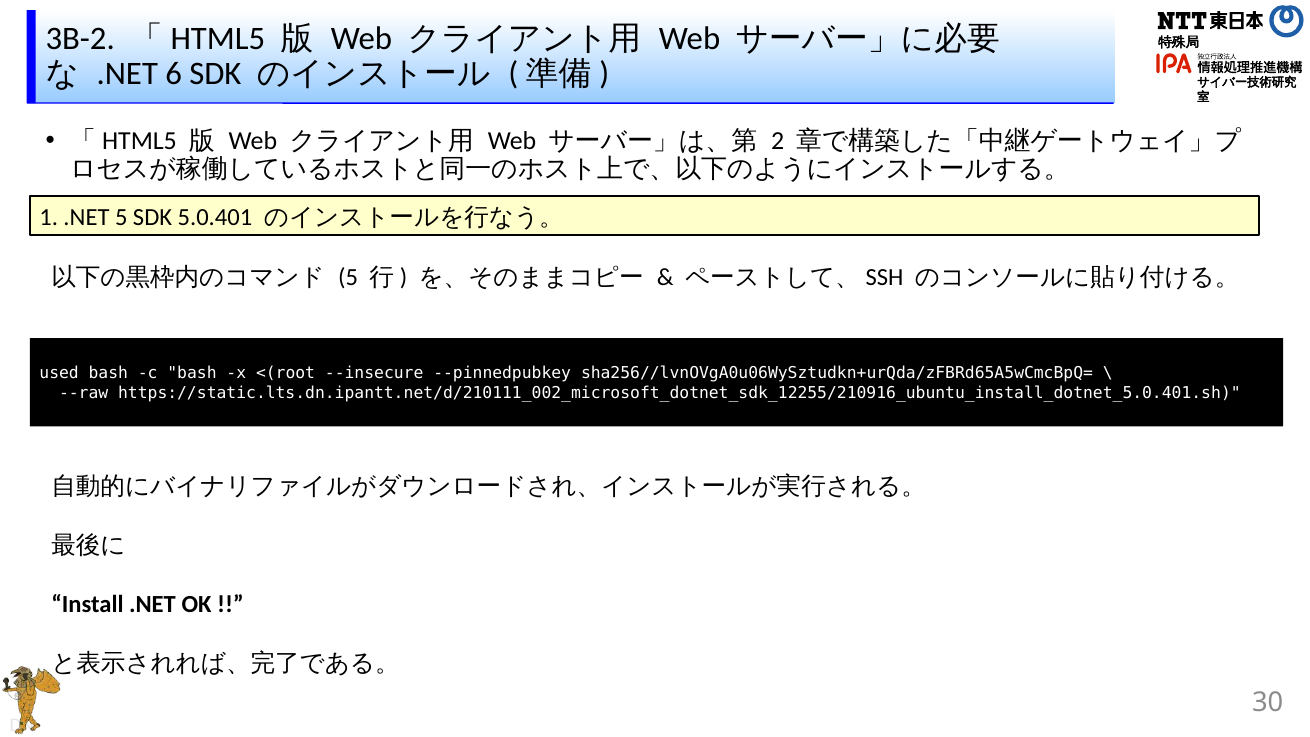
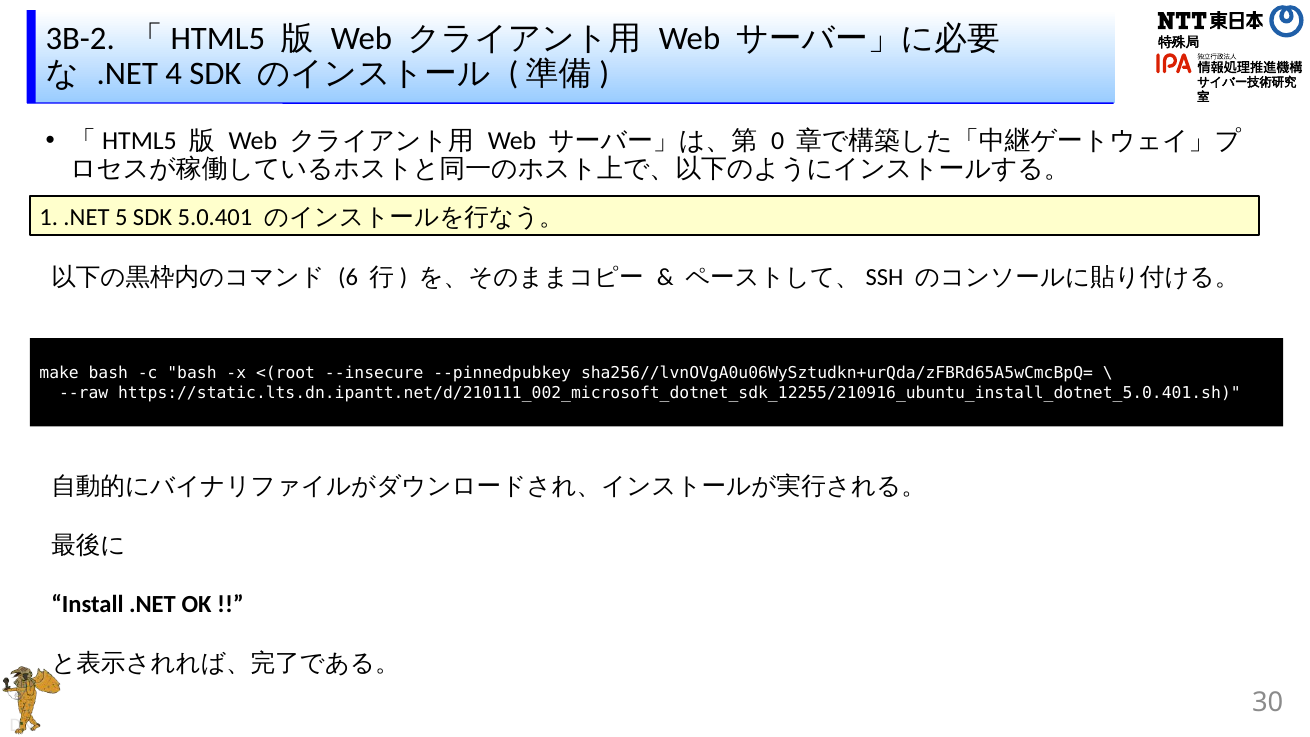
6: 6 -> 4 (174, 74)
2: 2 -> 0 (778, 141)
5: 5 -> 6 (348, 277)
used: used -> make (59, 373)
